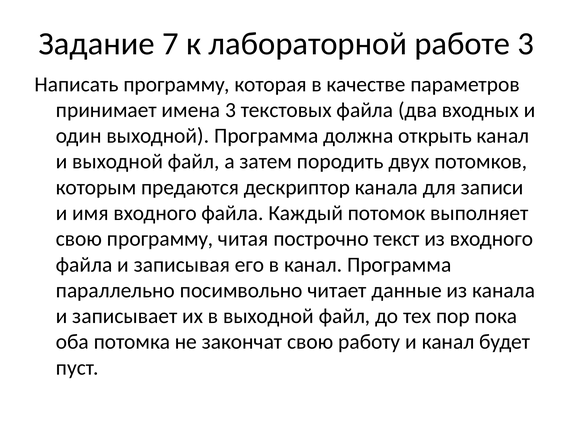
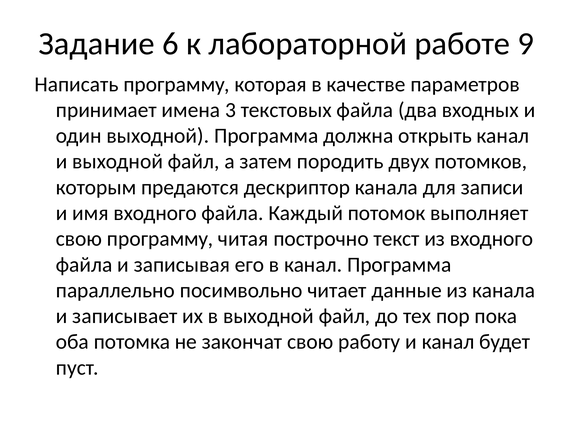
7: 7 -> 6 (170, 44)
работе 3: 3 -> 9 (526, 44)
